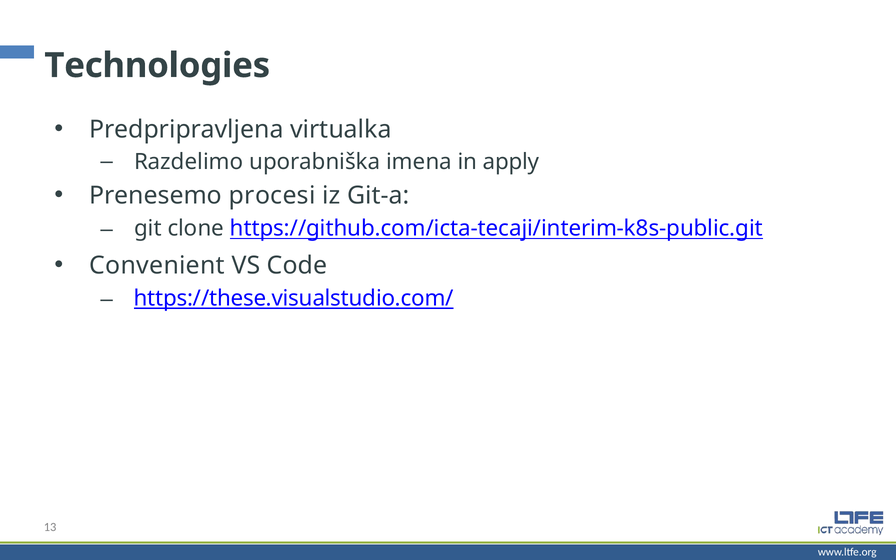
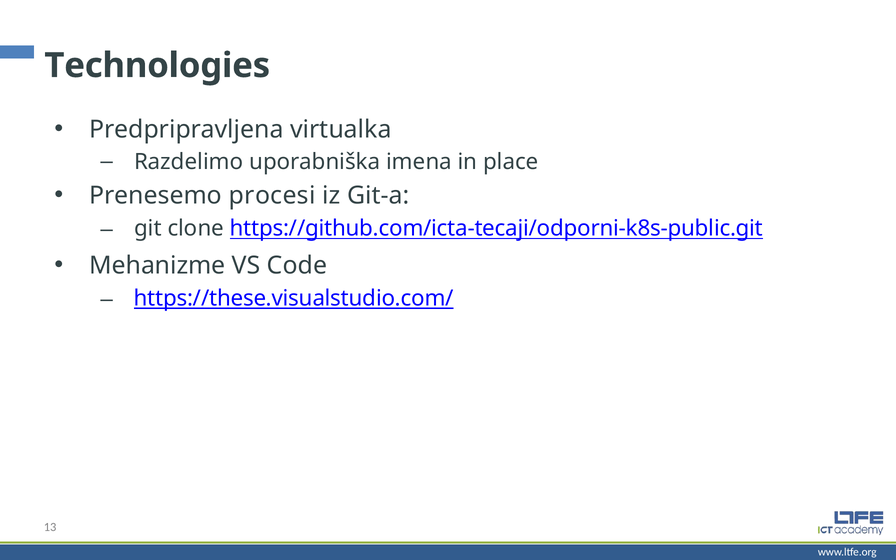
apply: apply -> place (511, 162)
https://github.com/icta-tecaji/interim-k8s-public.git: https://github.com/icta-tecaji/interim-k8s-public.git -> https://github.com/icta-tecaji/odporni-k8s-public.git (496, 228)
Convenient: Convenient -> Mehanizme (157, 265)
